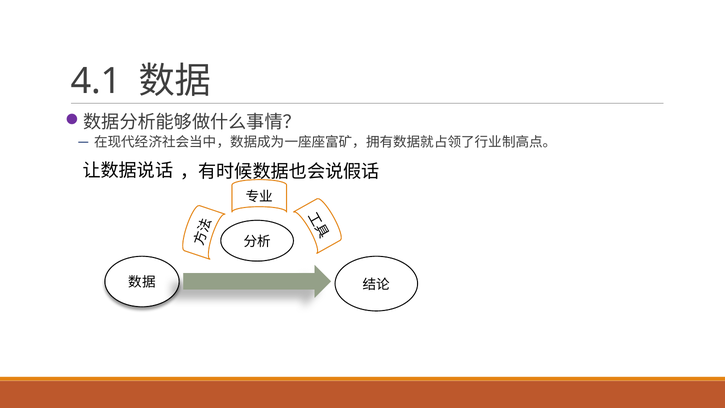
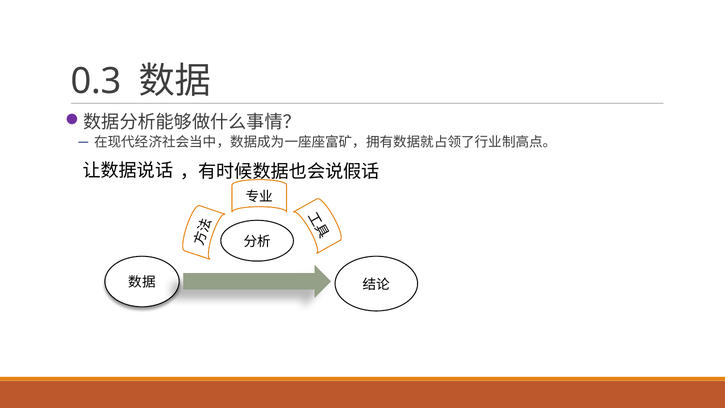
4.1: 4.1 -> 0.3 (96, 81)
